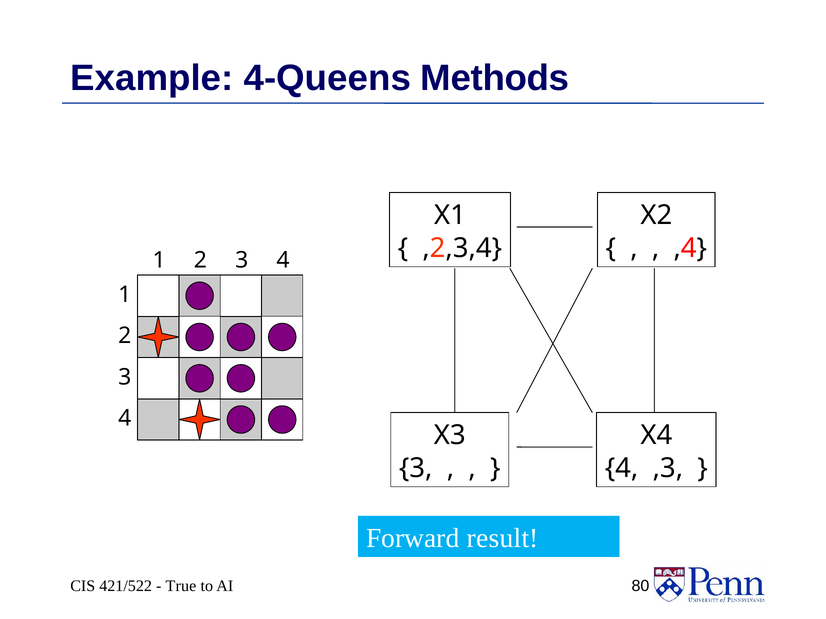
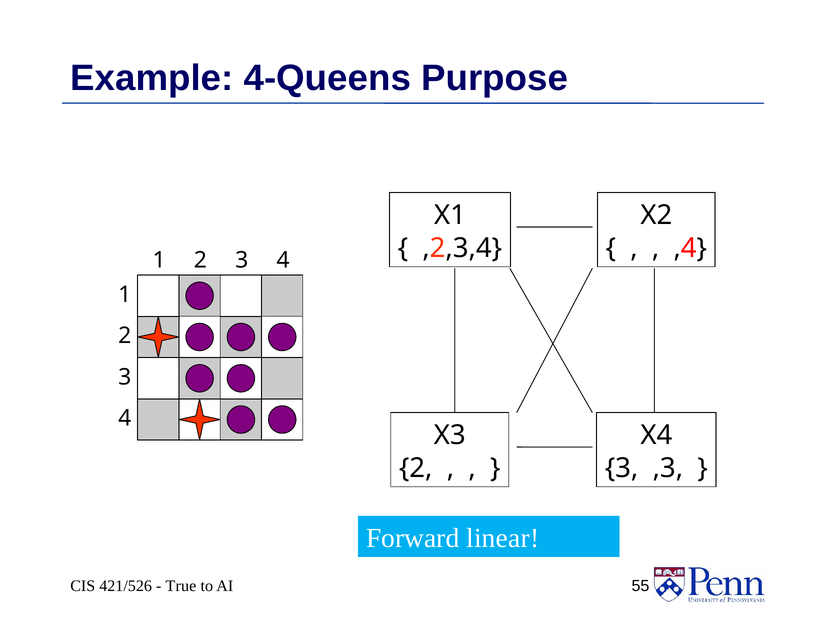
Methods: Methods -> Purpose (495, 78)
3: 3 -> 2 (416, 469)
4: 4 -> 3 (622, 469)
result: result -> linear (503, 539)
421/522: 421/522 -> 421/526 (126, 586)
80: 80 -> 55 (640, 586)
